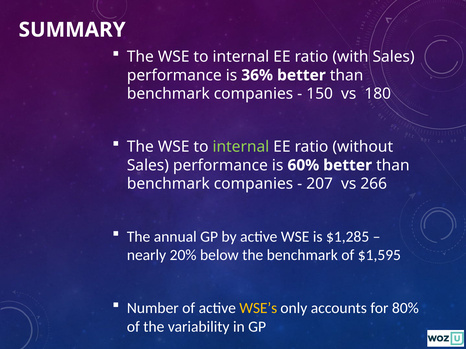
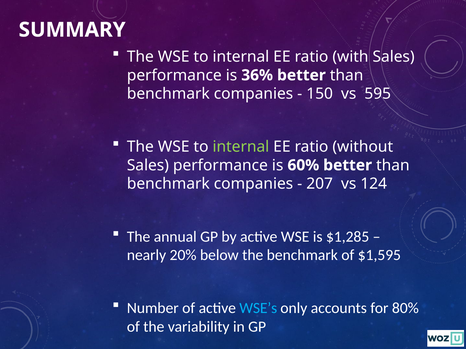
180: 180 -> 595 (378, 94)
266: 266 -> 124 (374, 184)
WSE’s colour: yellow -> light blue (258, 308)
